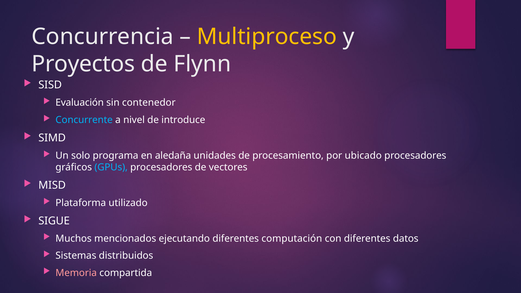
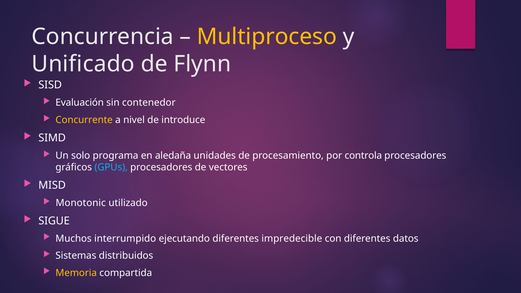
Proyectos: Proyectos -> Unificado (83, 64)
Concurrente colour: light blue -> yellow (84, 120)
ubicado: ubicado -> controla (363, 156)
Plataforma: Plataforma -> Monotonic (81, 203)
mencionados: mencionados -> interrumpido (125, 239)
computación: computación -> impredecible (292, 239)
Memoria colour: pink -> yellow (76, 273)
